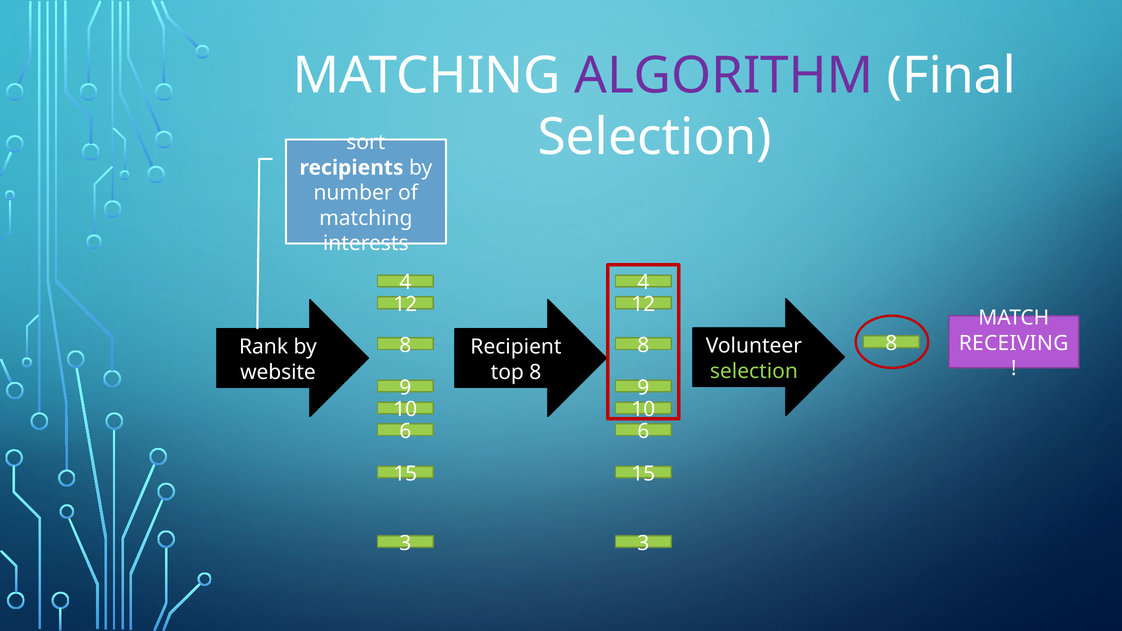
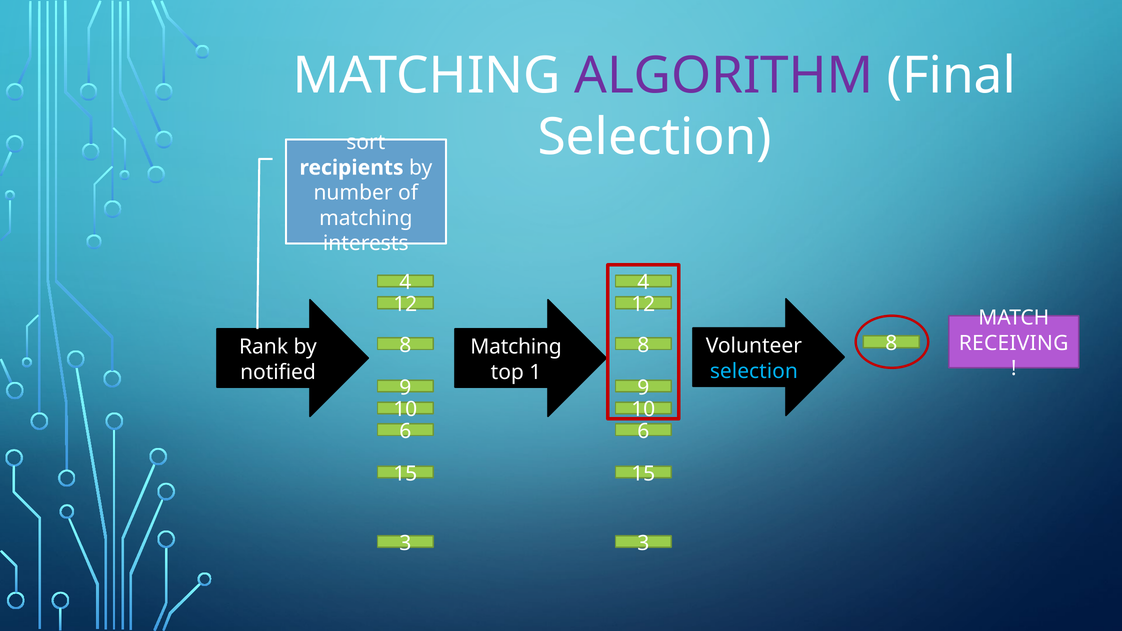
Recipient: Recipient -> Matching (516, 347)
selection colour: light green -> light blue (754, 371)
website: website -> notified (278, 372)
top 8: 8 -> 1 (535, 372)
